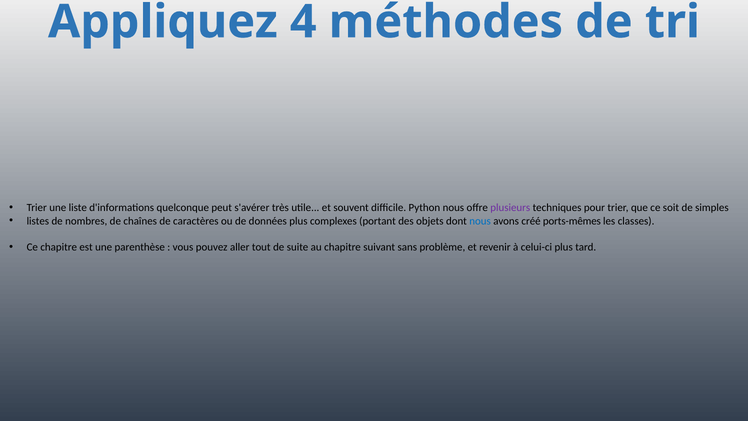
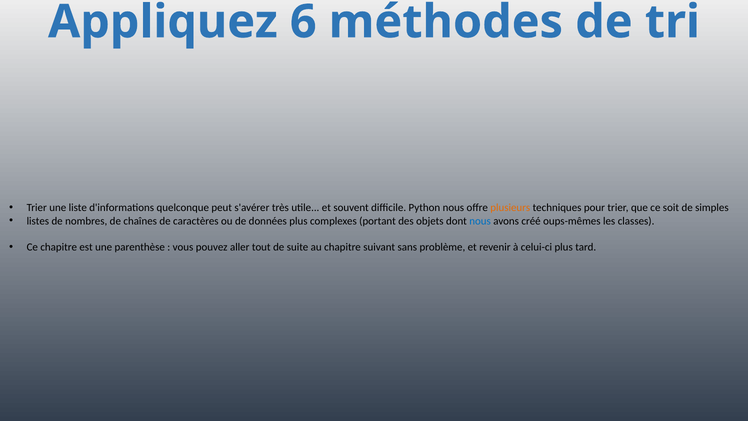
4: 4 -> 6 (303, 22)
plusieurs colour: purple -> orange (510, 208)
ports-mêmes: ports-mêmes -> oups-mêmes (572, 221)
